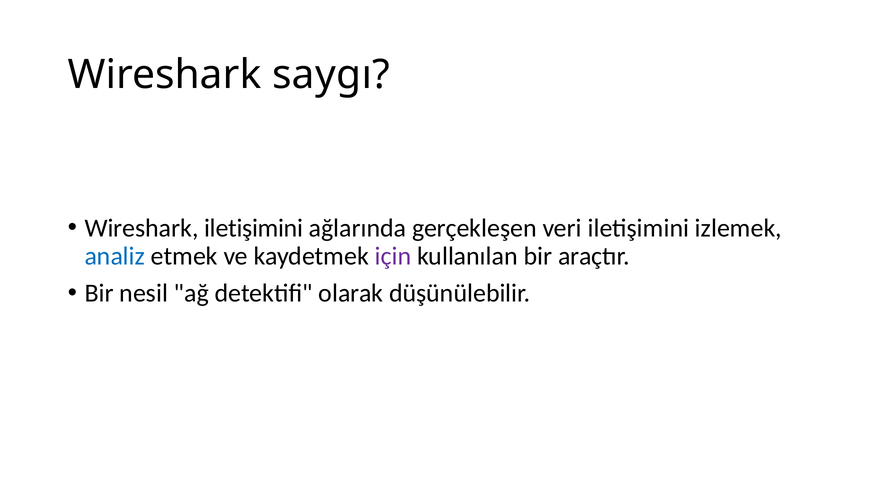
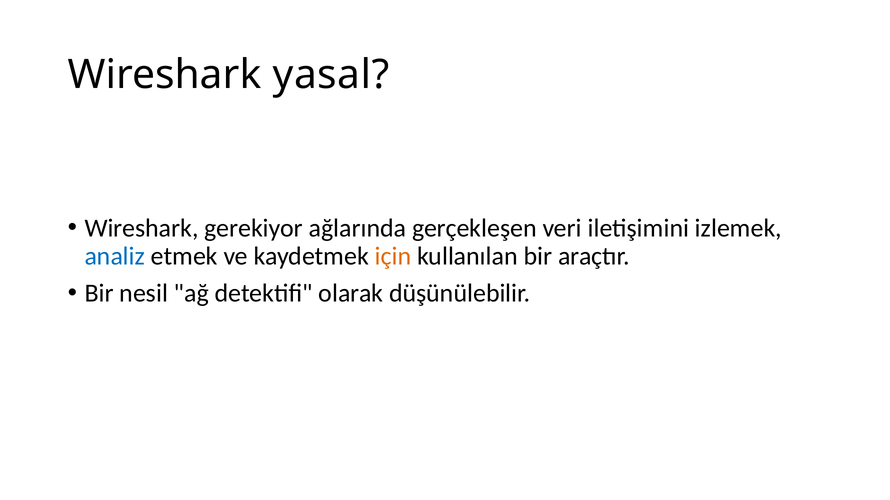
saygı: saygı -> yasal (331, 75)
Wireshark iletişimini: iletişimini -> gerekiyor (254, 228)
için colour: purple -> orange (393, 256)
